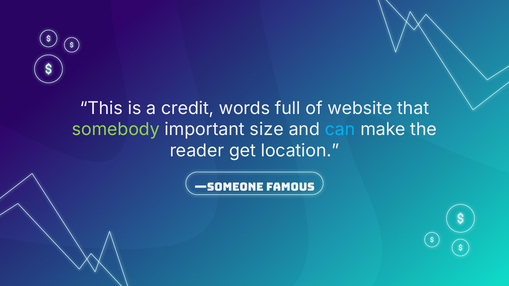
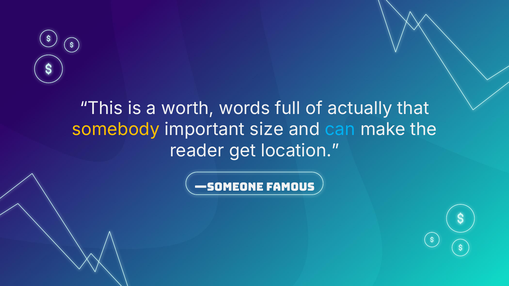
credit: credit -> worth (188, 108)
website: website -> actually (360, 108)
somebody colour: light green -> yellow (116, 130)
